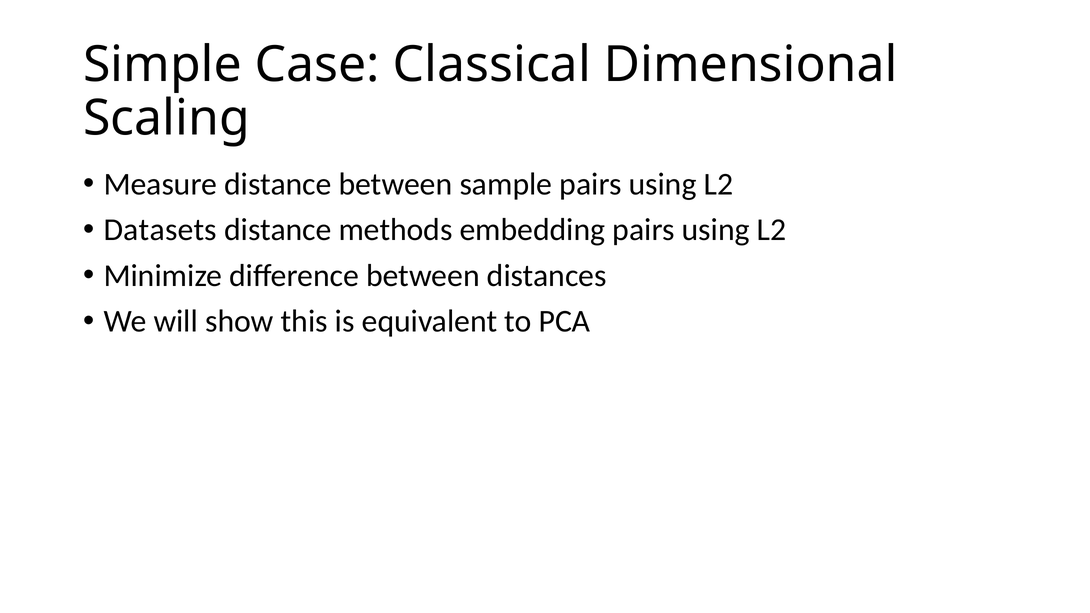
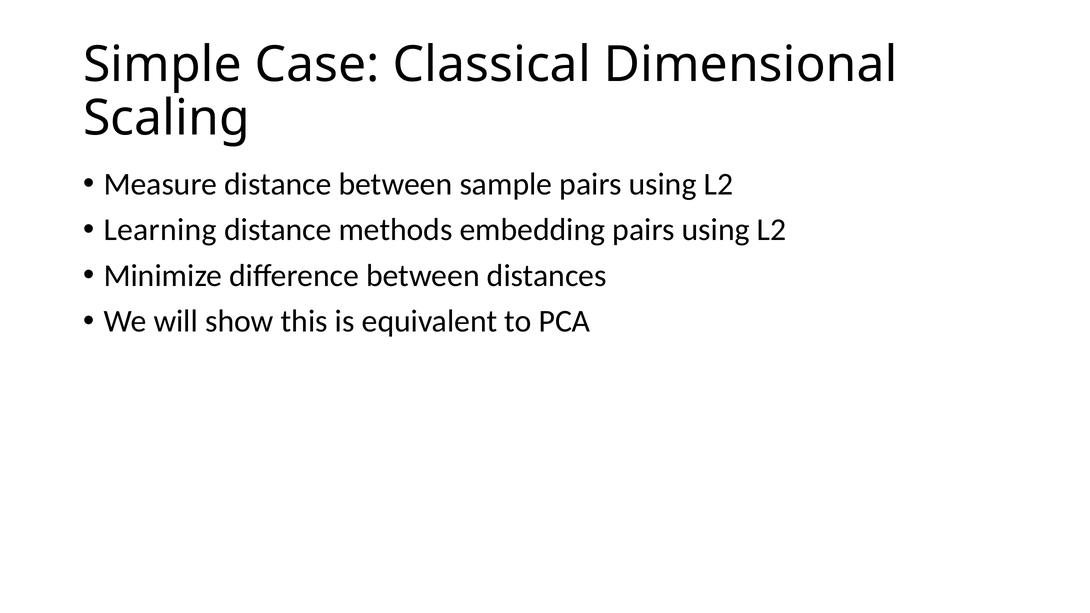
Datasets: Datasets -> Learning (160, 230)
